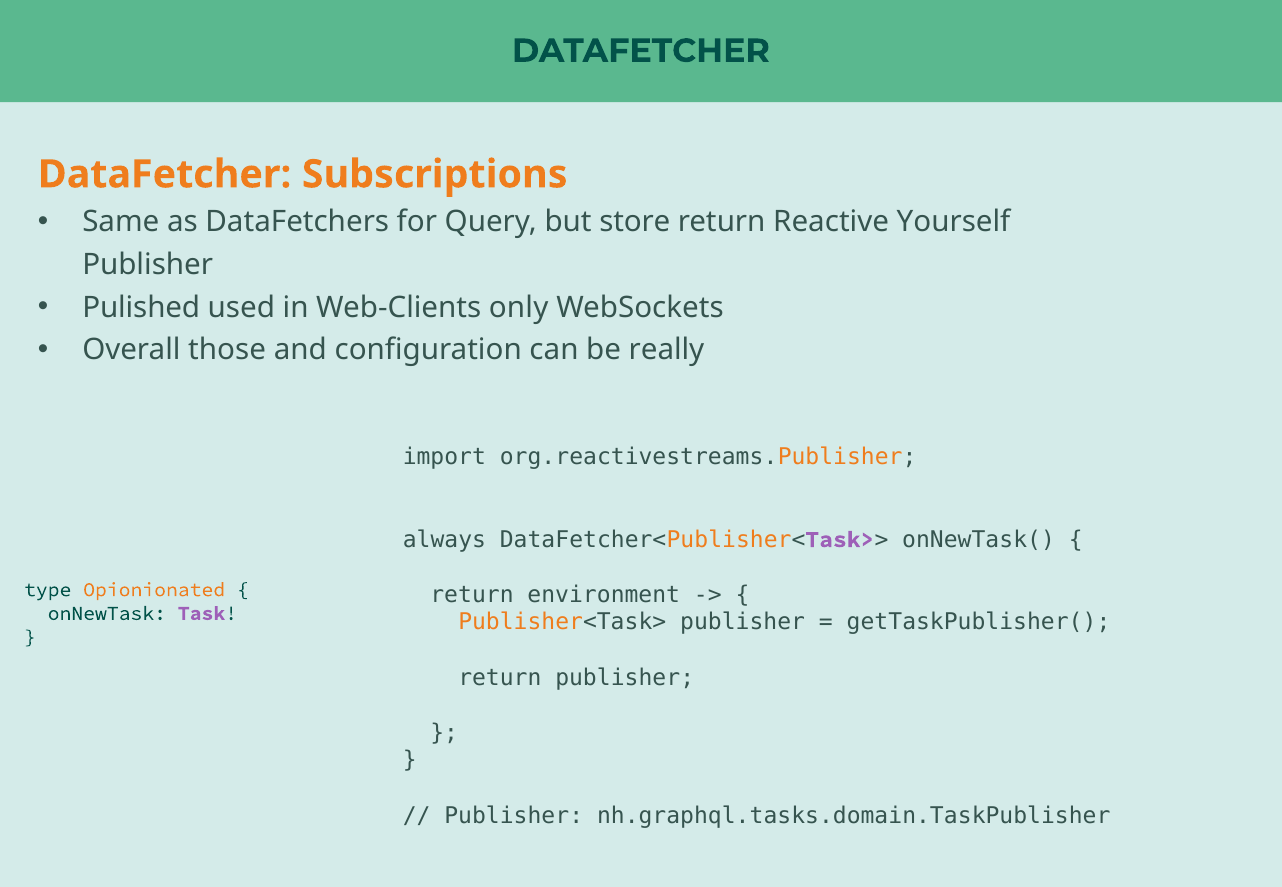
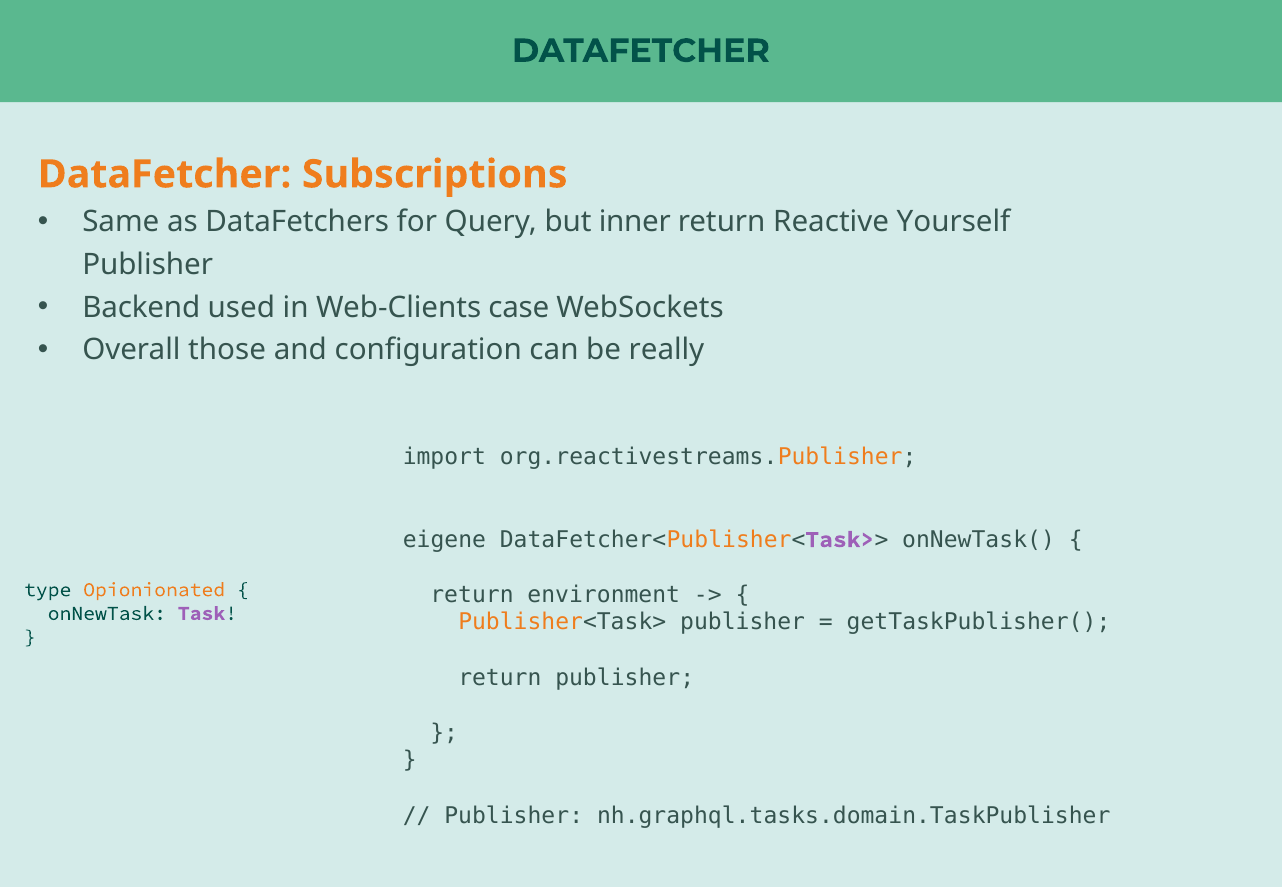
store: store -> inner (635, 222)
Pulished: Pulished -> Backend (141, 307)
only: only -> case (519, 307)
always: always -> eigene (444, 540)
